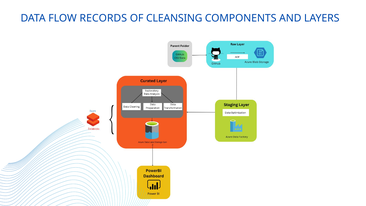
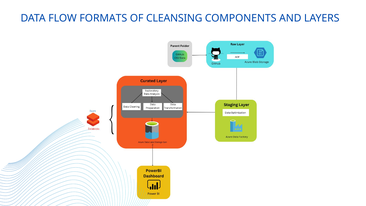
RECORDS: RECORDS -> FORMATS (103, 18)
